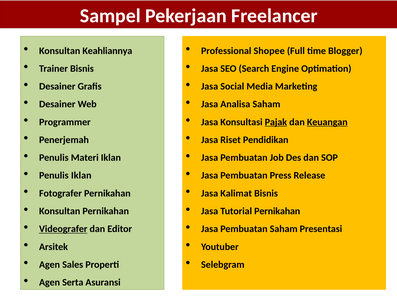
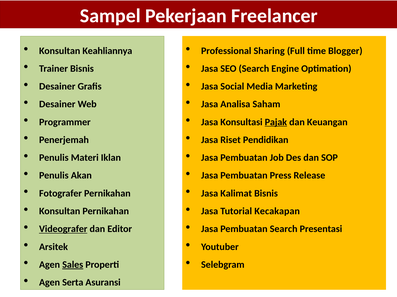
Shopee: Shopee -> Sharing (269, 51)
Keuangan underline: present -> none (327, 122)
Penulis Iklan: Iklan -> Akan (81, 176)
Tutorial Pernikahan: Pernikahan -> Kecakapan (277, 212)
Pembuatan Saham: Saham -> Search (284, 230)
Sales underline: none -> present (73, 265)
